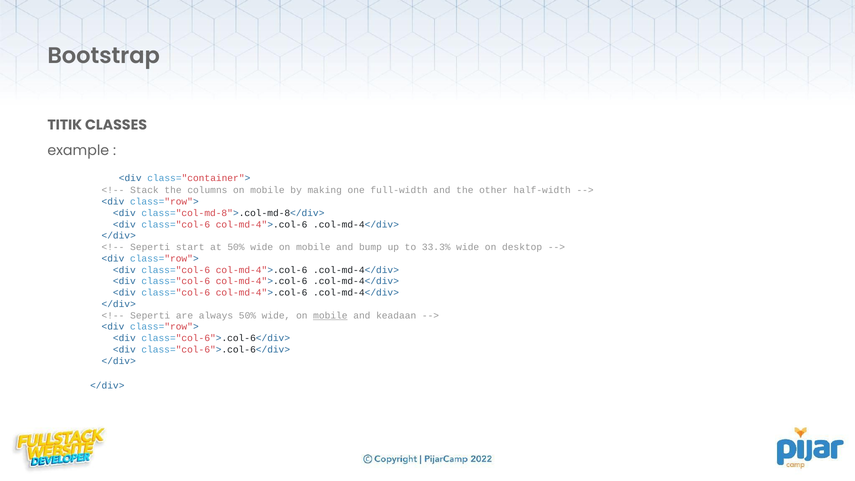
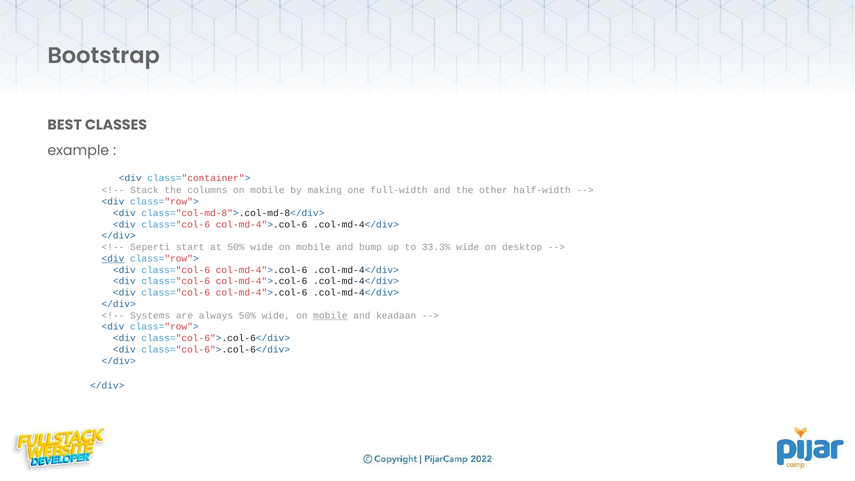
TITIK: TITIK -> BEST (65, 125)
<div underline: none -> present (113, 259)
Seperti: Seperti -> Systems (150, 315)
